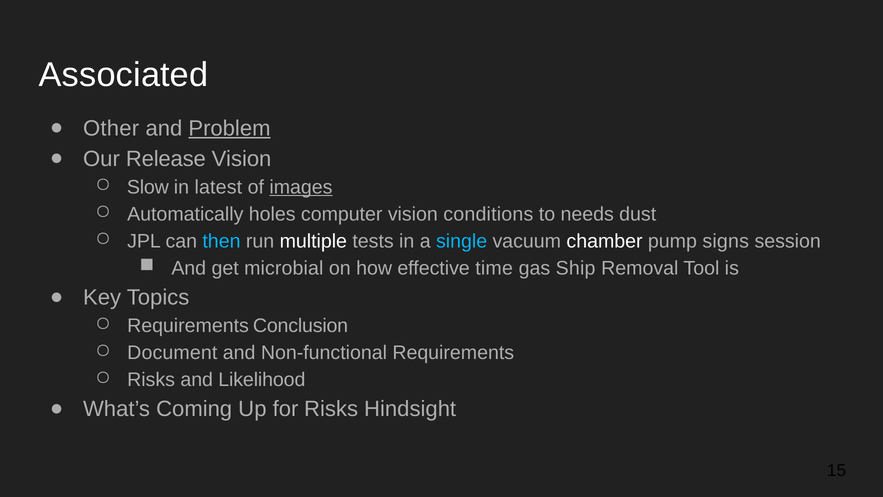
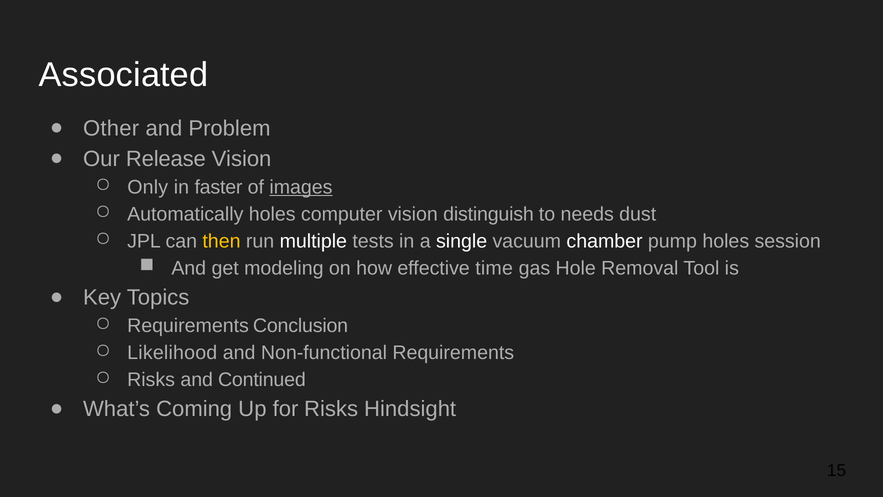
Problem underline: present -> none (229, 128)
Slow: Slow -> Only (148, 187)
latest: latest -> faster (219, 187)
conditions: conditions -> distinguish (489, 214)
then colour: light blue -> yellow (222, 241)
single colour: light blue -> white (462, 241)
pump signs: signs -> holes (726, 241)
microbial: microbial -> modeling (284, 268)
Ship: Ship -> Hole (576, 268)
Document: Document -> Likelihood (172, 353)
Likelihood: Likelihood -> Continued (262, 380)
